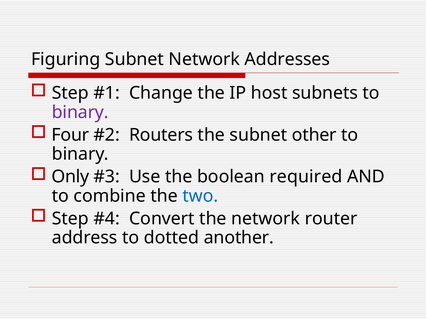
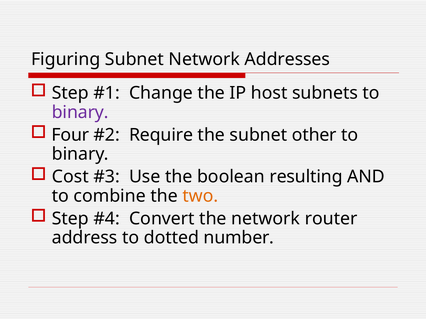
Routers: Routers -> Require (161, 135)
Only: Only -> Cost (70, 177)
required: required -> resulting (306, 177)
two colour: blue -> orange (200, 196)
another: another -> number (239, 238)
